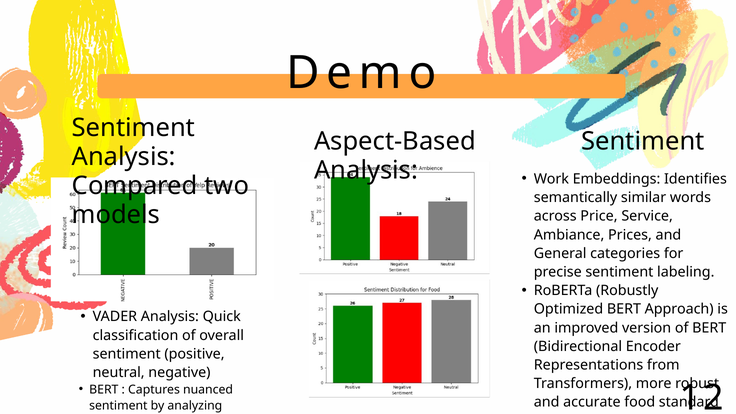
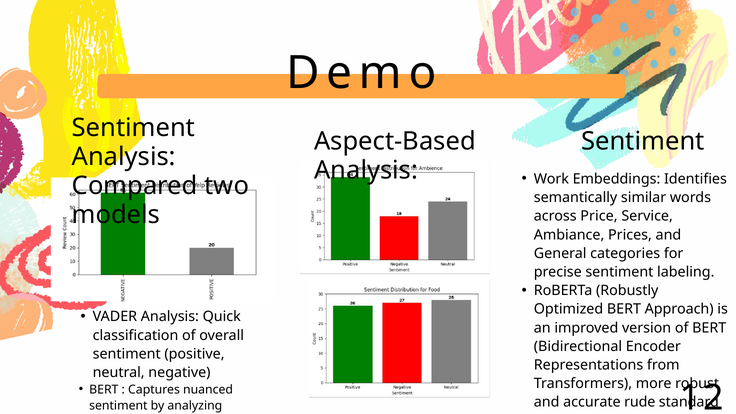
food: food -> rude (640, 402)
